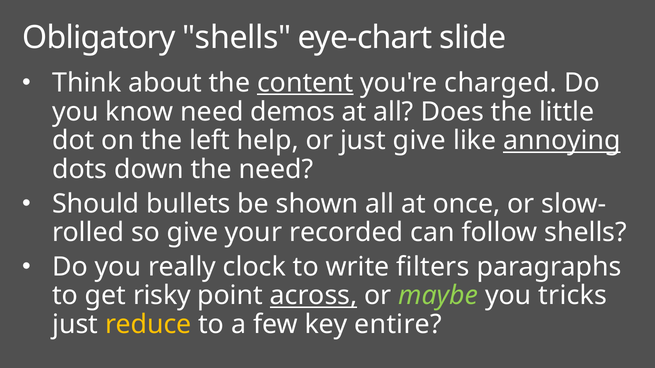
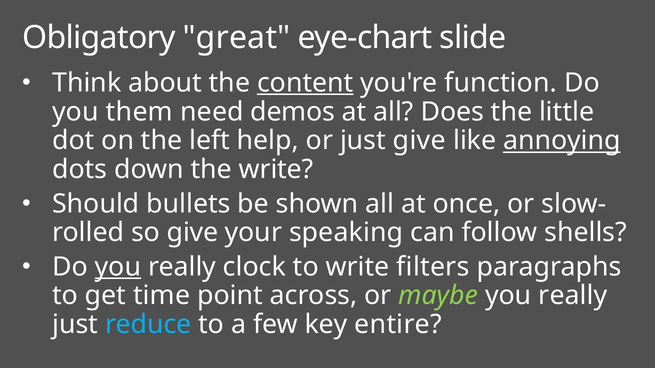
Obligatory shells: shells -> great (237, 38)
charged: charged -> function (501, 83)
know: know -> them (139, 112)
the need: need -> write (276, 170)
recorded: recorded -> speaking (346, 233)
you underline: none -> present (118, 267)
risky: risky -> time (162, 296)
across underline: present -> none (314, 296)
tricks: tricks -> really (573, 296)
reduce colour: yellow -> light blue (148, 325)
